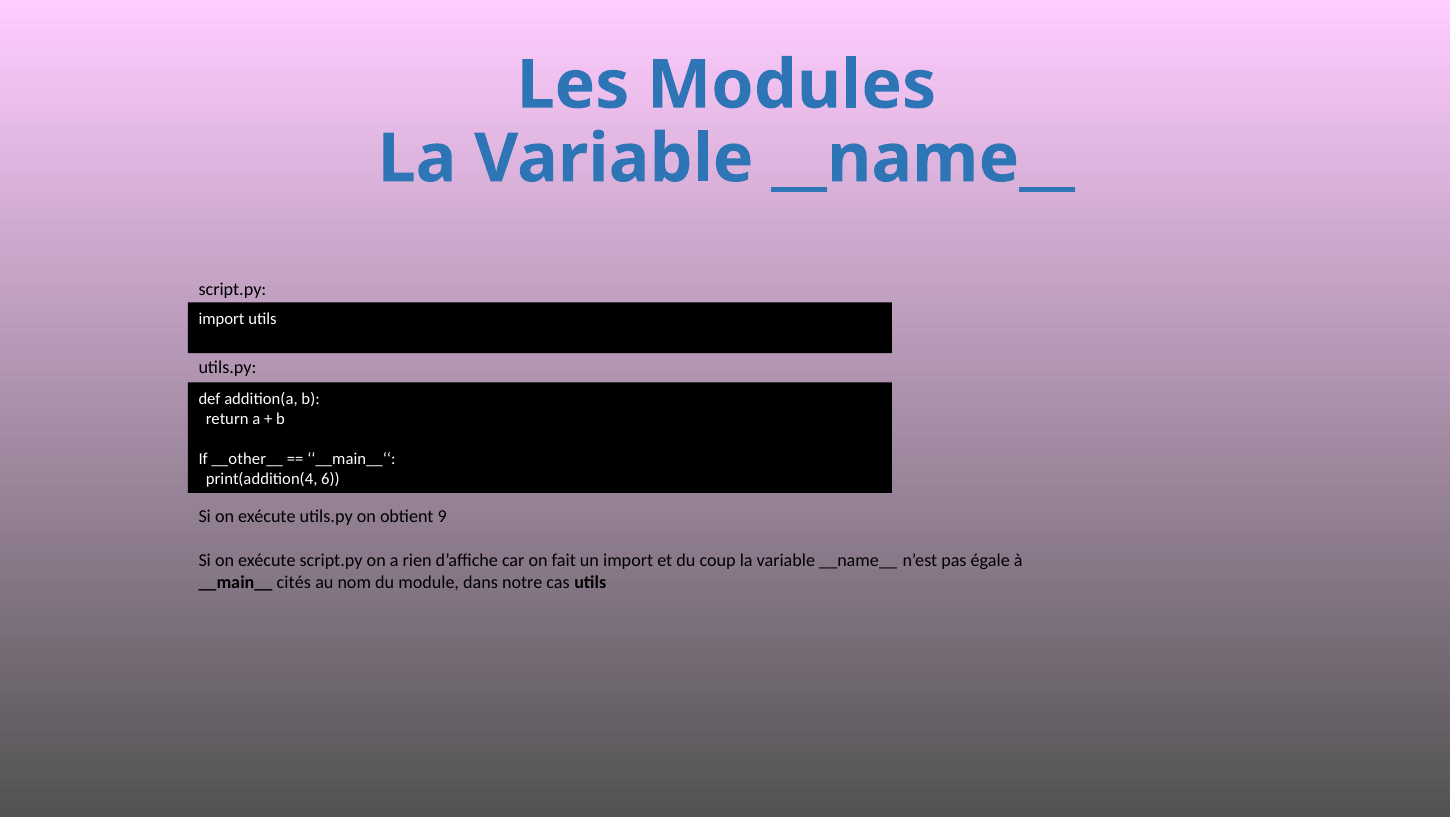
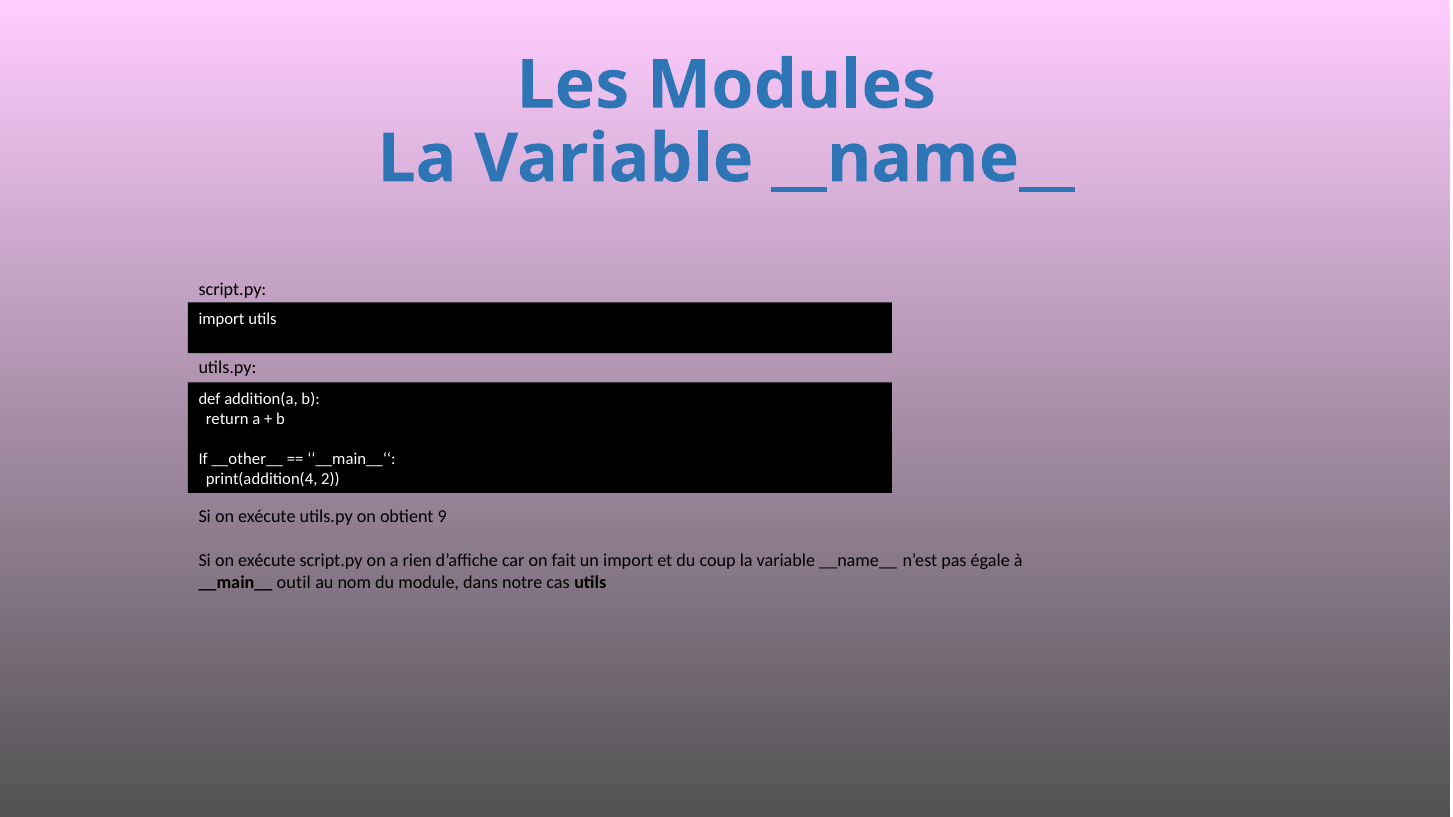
6: 6 -> 2 (330, 479)
cités: cités -> outil (294, 583)
